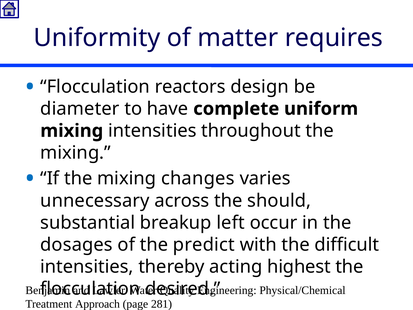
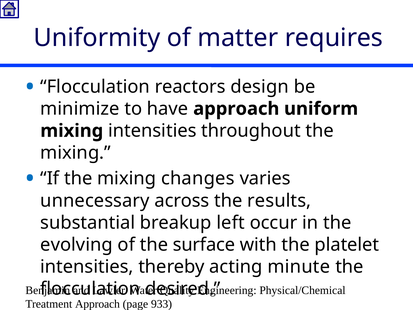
diameter: diameter -> minimize (80, 109)
have complete: complete -> approach (236, 109)
should: should -> results (279, 200)
dosages: dosages -> evolving (77, 245)
predict: predict -> surface (204, 245)
difficult: difficult -> platelet (347, 245)
highest: highest -> minute (299, 267)
281: 281 -> 933 (162, 304)
